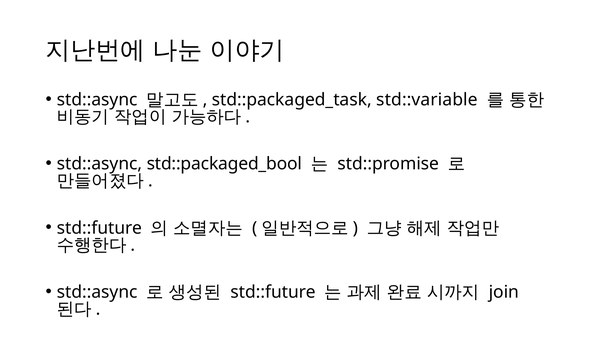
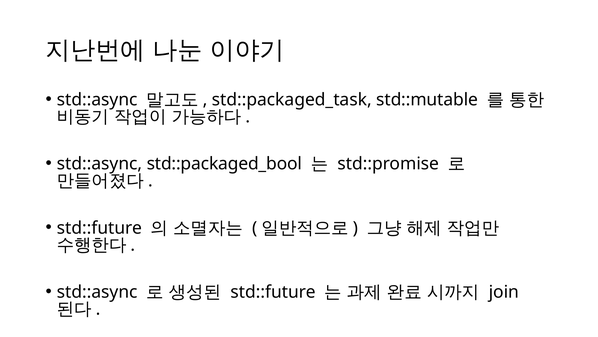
std::variable: std::variable -> std::mutable (427, 100)
